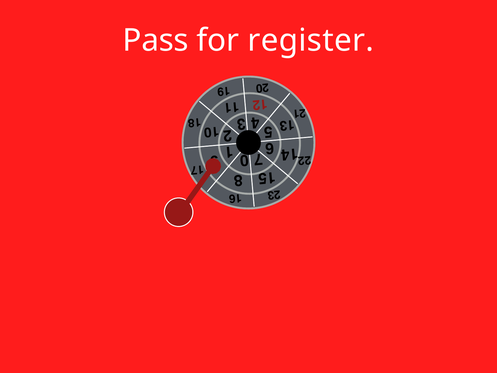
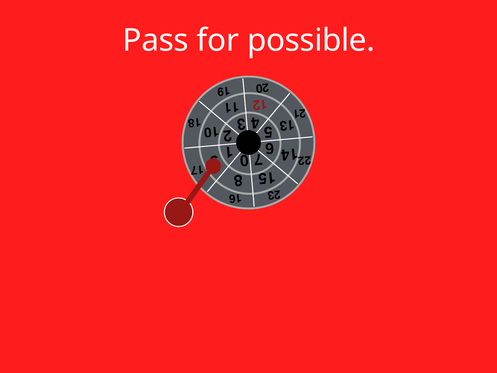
register: register -> possible (311, 40)
